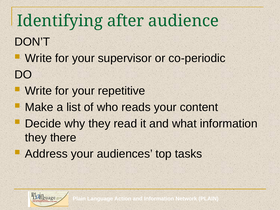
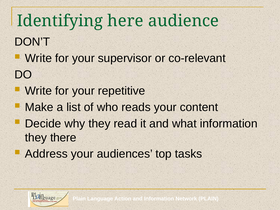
after: after -> here (125, 21)
co-periodic: co-periodic -> co-relevant (197, 58)
